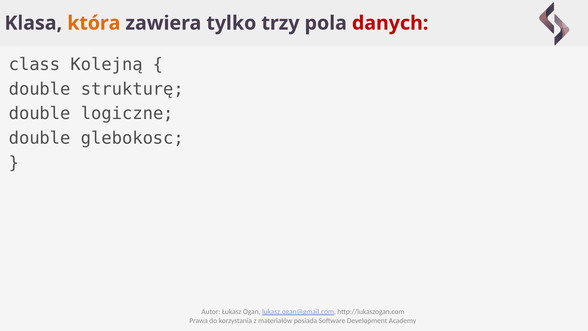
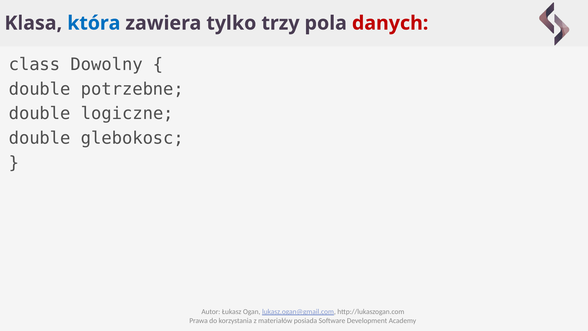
która colour: orange -> blue (94, 23)
Kolejną: Kolejną -> Dowolny (107, 64)
strukturę: strukturę -> potrzebne (132, 89)
